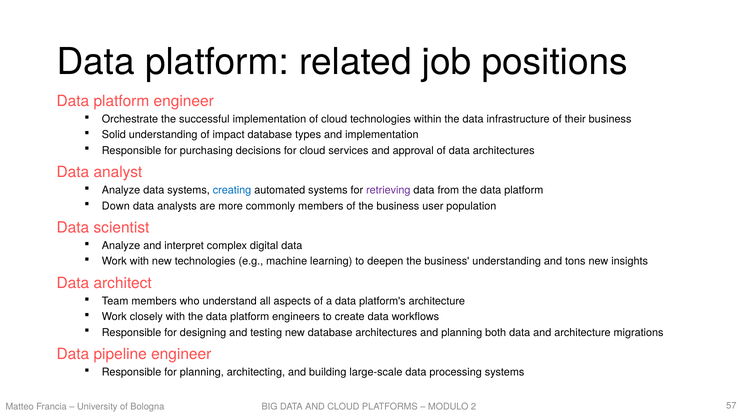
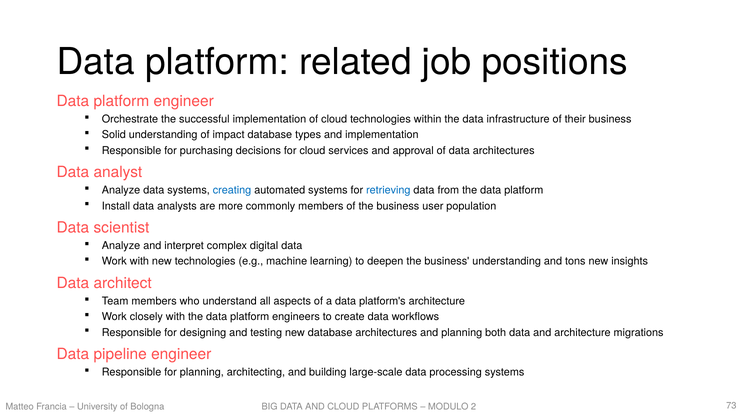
retrieving colour: purple -> blue (388, 191)
Down: Down -> Install (116, 206)
57: 57 -> 73 (731, 406)
